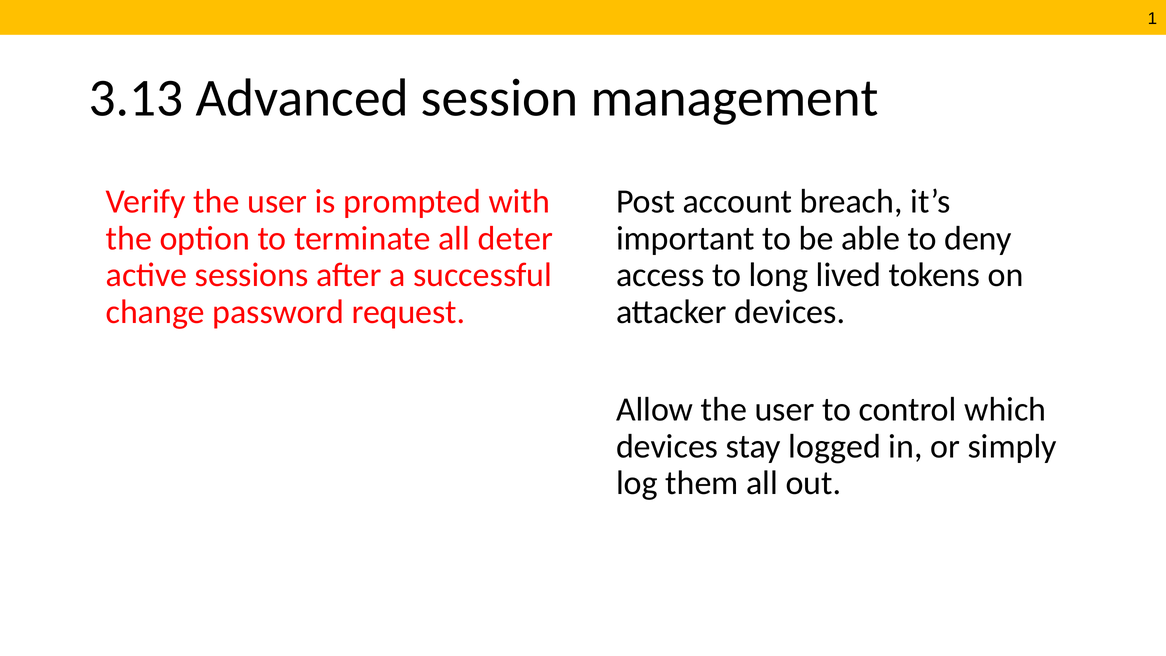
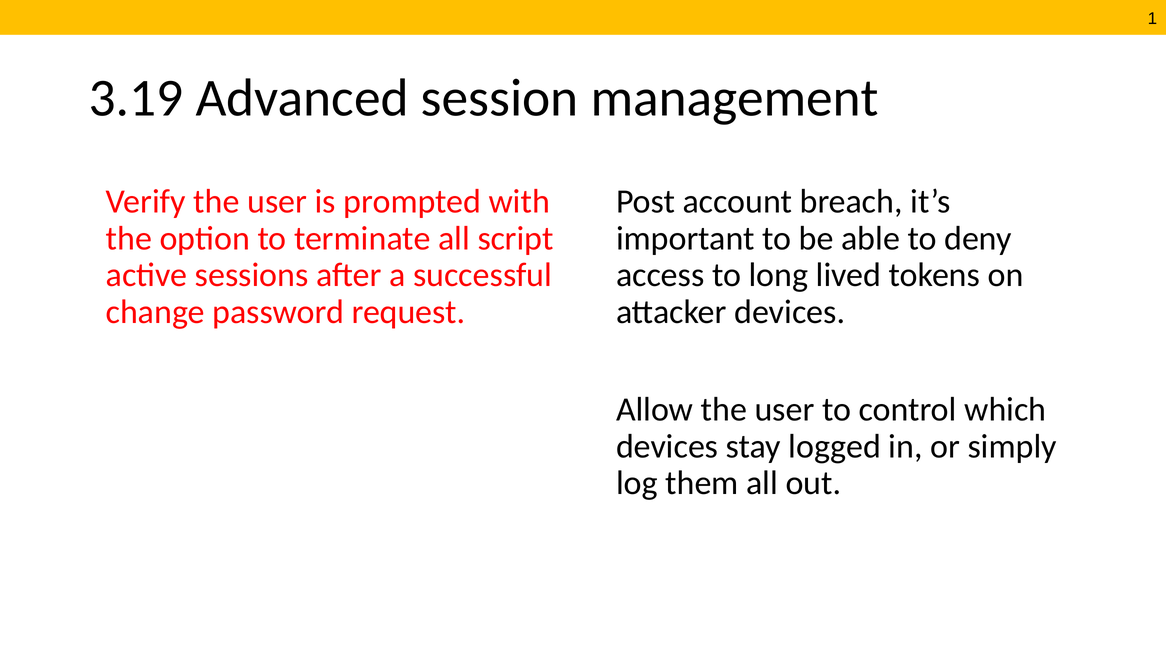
3.13: 3.13 -> 3.19 (136, 98)
deter: deter -> script (516, 238)
